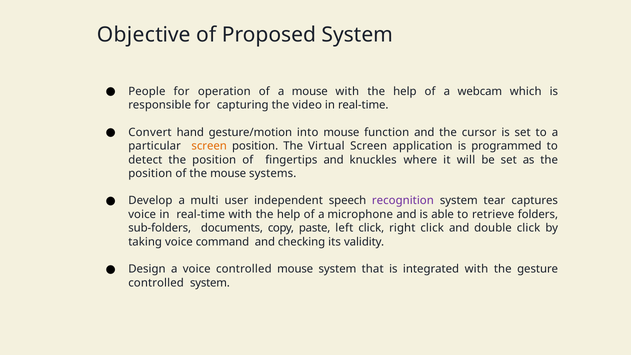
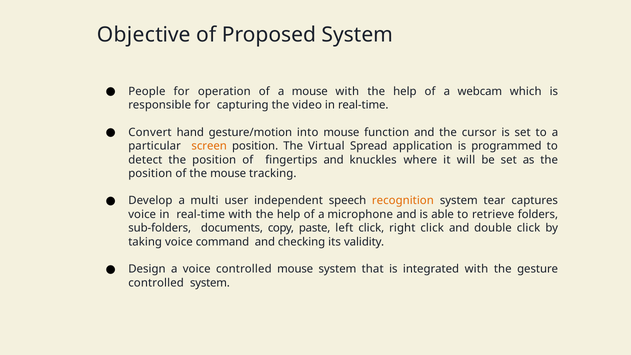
Virtual Screen: Screen -> Spread (369, 146)
systems: systems -> tracking (273, 173)
recognition colour: purple -> orange (403, 201)
